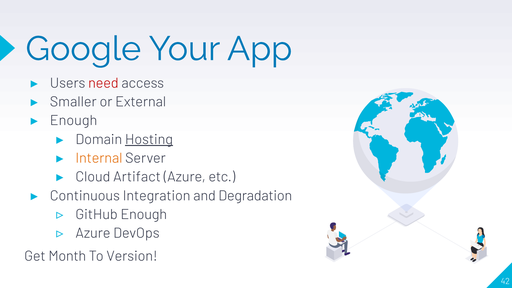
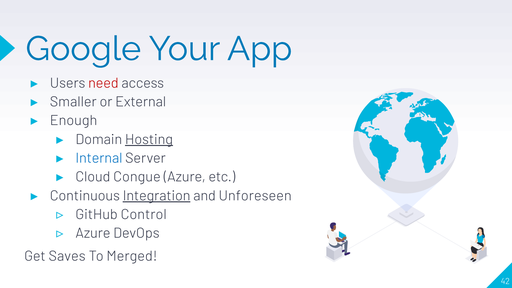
Internal colour: orange -> blue (99, 158)
Artifact: Artifact -> Congue (137, 177)
Integration underline: none -> present (157, 196)
Degradation: Degradation -> Unforeseen (255, 196)
GitHub Enough: Enough -> Control (144, 214)
Month: Month -> Saves (67, 256)
Version: Version -> Merged (132, 256)
